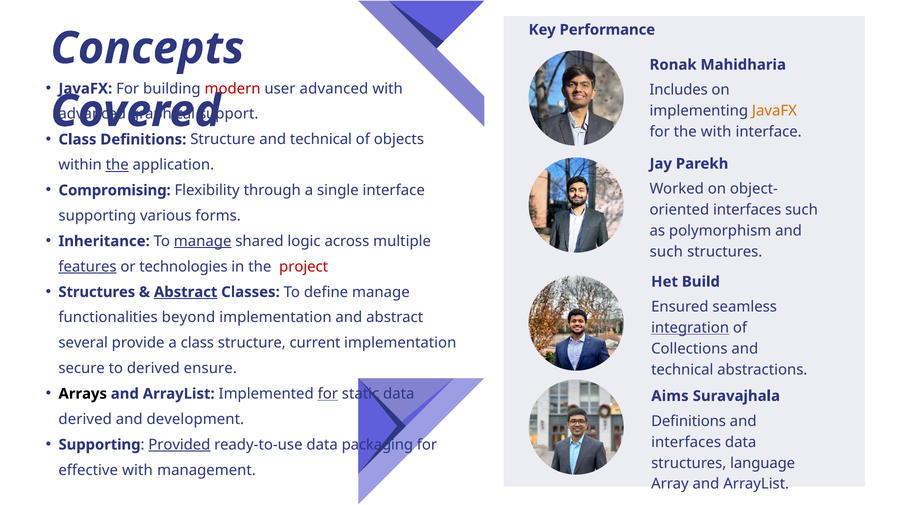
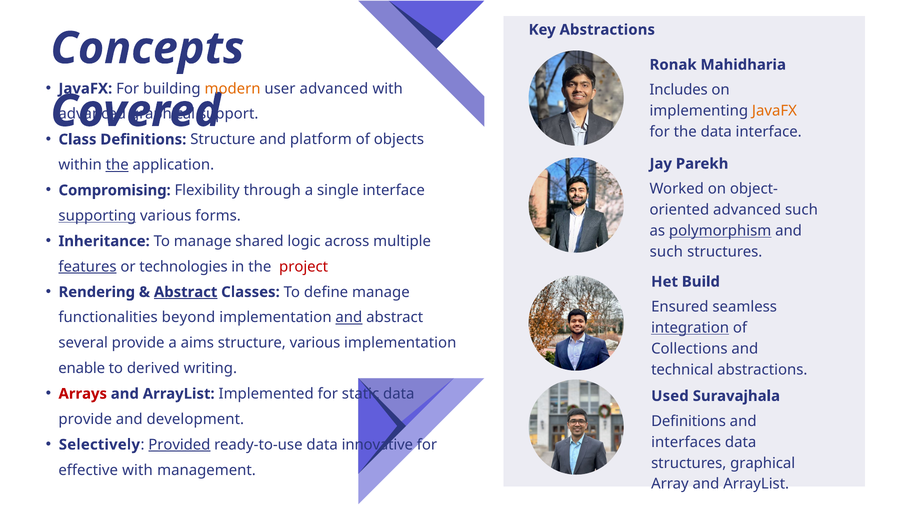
Key Performance: Performance -> Abstractions (607, 30)
modern colour: red -> orange (233, 89)
the with: with -> data (716, 132)
technical: technical -> platform (321, 139)
interfaces: interfaces -> advanced (747, 210)
supporting underline: none -> present (97, 216)
polymorphism underline: none -> present (720, 231)
manage underline: present -> none (203, 241)
Structures: Structures -> Rendering (97, 292)
and underline: none -> present (349, 317)
a class: class -> aims (197, 343)
structure current: current -> various (315, 343)
secure: secure -> enable (82, 368)
ensure: ensure -> writing (210, 368)
Arrays colour: black -> red (83, 393)
for underline: present -> none (328, 393)
Aims: Aims -> Used (670, 396)
derived: derived -> provide (85, 419)
Supporting: Supporting -> Selectively (99, 444)
packaging: packaging -> innovative (377, 444)
structures language: language -> graphical (763, 463)
